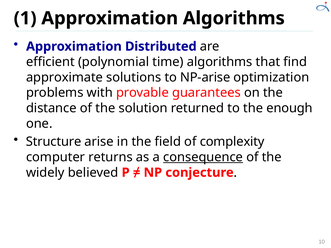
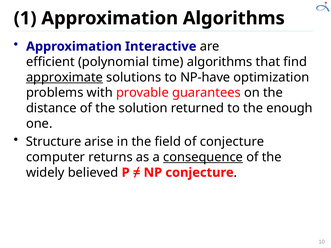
Distributed: Distributed -> Interactive (161, 46)
approximate underline: none -> present (65, 77)
NP-arise: NP-arise -> NP-have (205, 77)
of complexity: complexity -> conjecture (232, 142)
